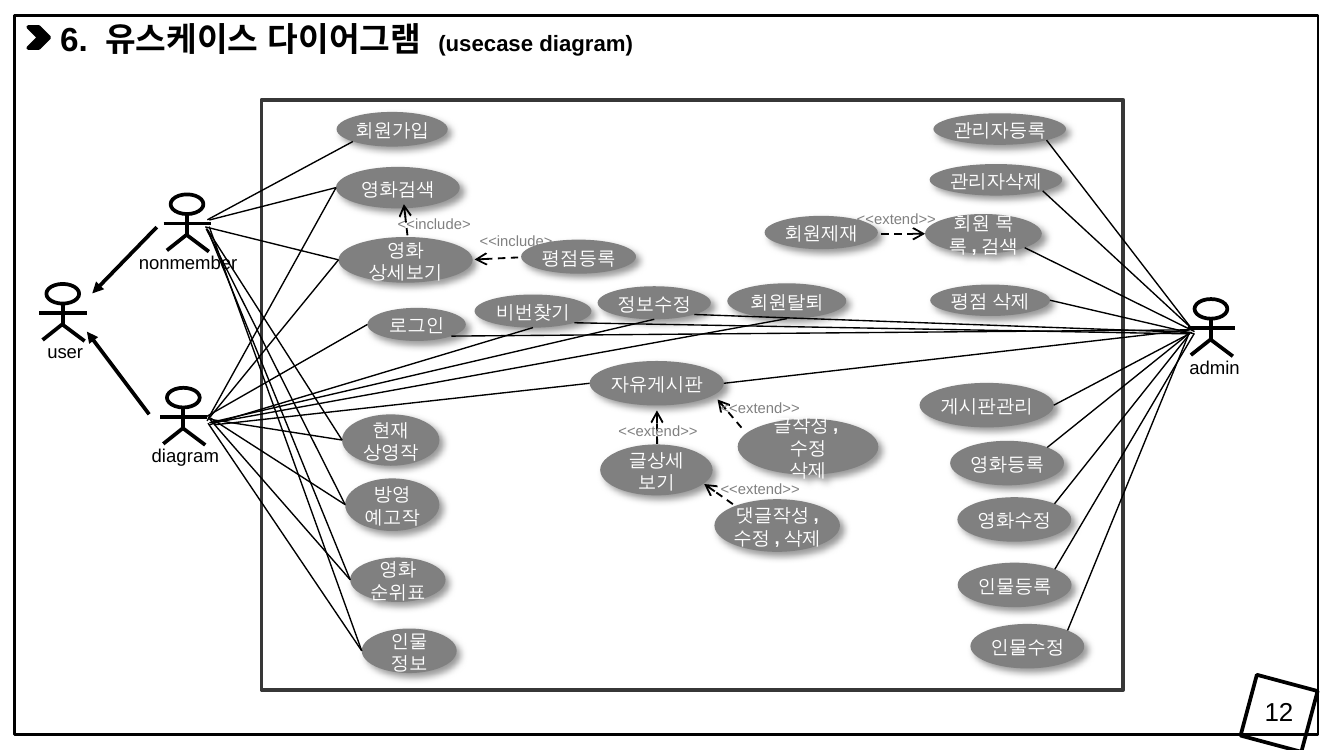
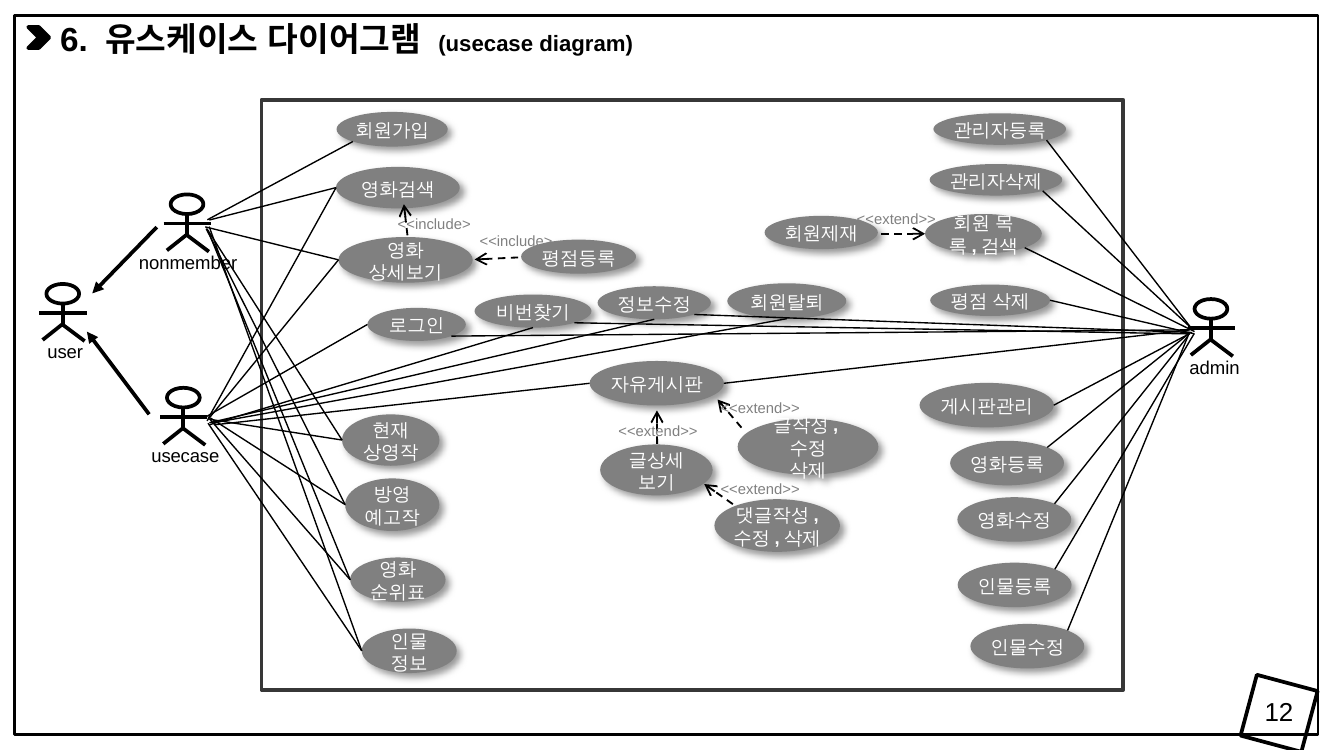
diagram: diagram -> usecase (185, 457)
